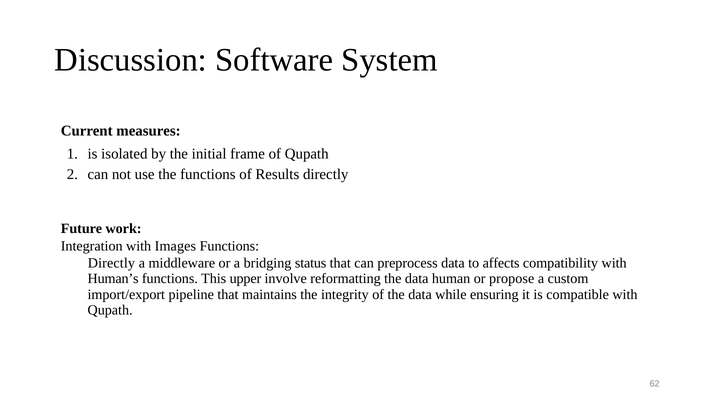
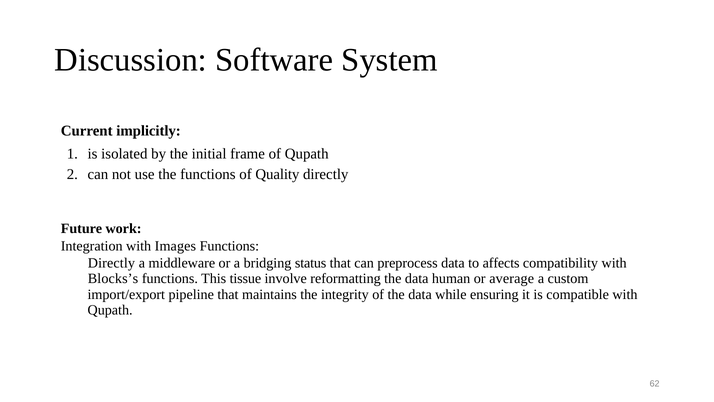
measures: measures -> implicitly (149, 131)
Results: Results -> Quality (277, 174)
Human’s: Human’s -> Blocks’s (113, 279)
upper: upper -> tissue (245, 279)
propose: propose -> average (512, 279)
